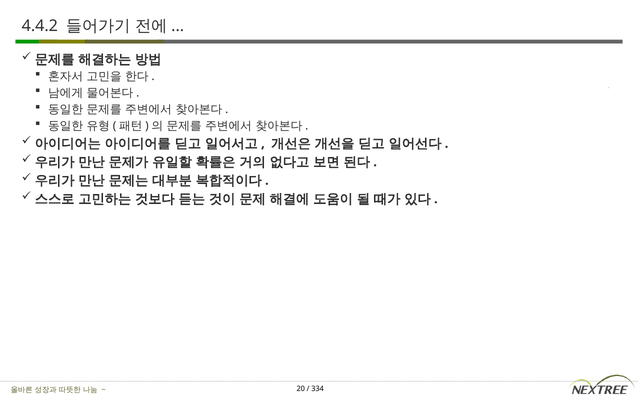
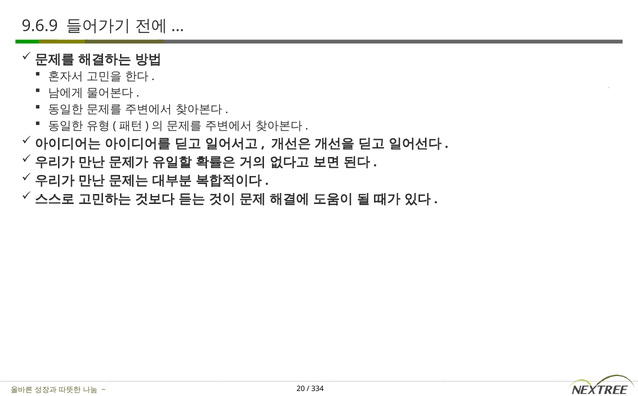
4.4.2: 4.4.2 -> 9.6.9 (40, 26)
